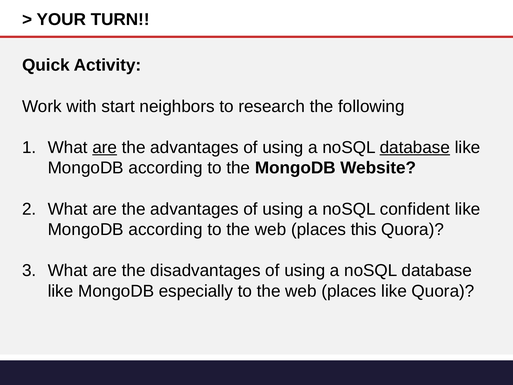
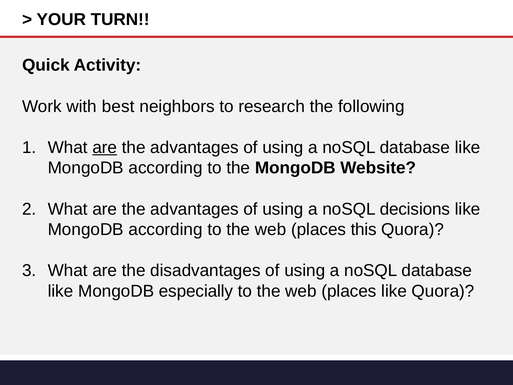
start: start -> best (118, 106)
database underline: present -> none (415, 147)
confident: confident -> decisions (415, 209)
